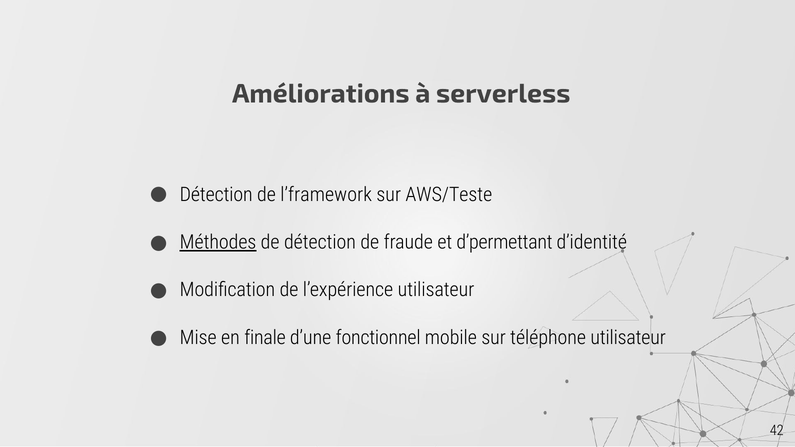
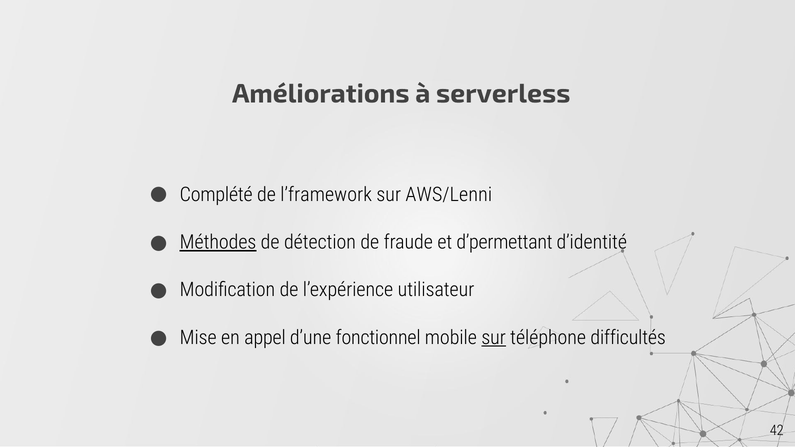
Détection: Détection -> Complété (216, 195)
AWS/Teste: AWS/Teste -> AWS/Lenni (449, 195)
finale: finale -> appel (265, 338)
sur underline: none -> present (494, 338)
téléphone utilisateur: utilisateur -> difficultés (628, 338)
